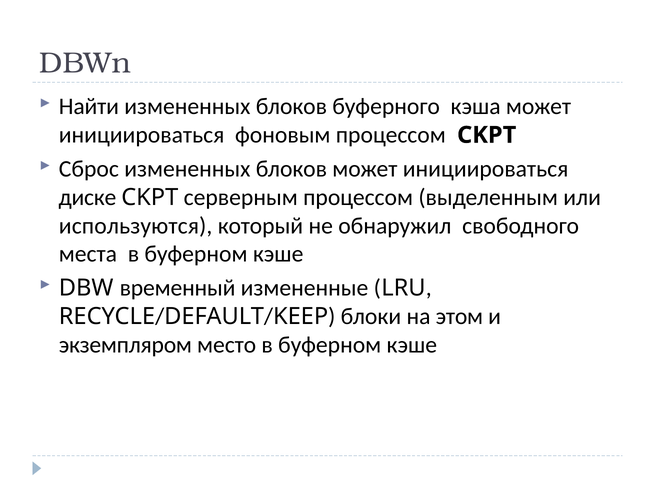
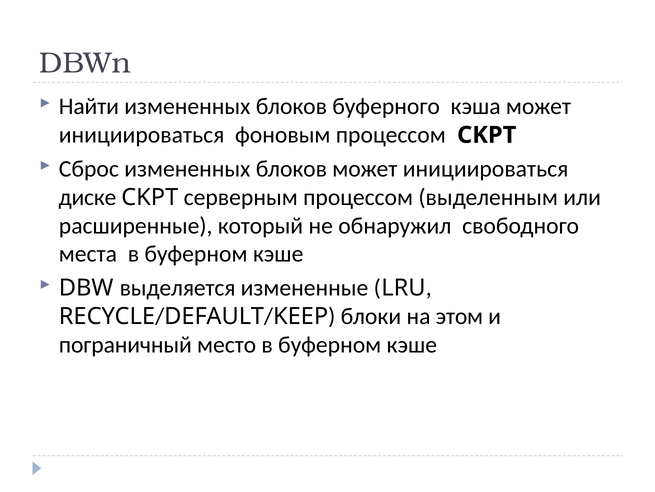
используются: используются -> расширенные (136, 225)
временный: временный -> выделяется (178, 288)
экземпляром: экземпляром -> пограничный (125, 344)
